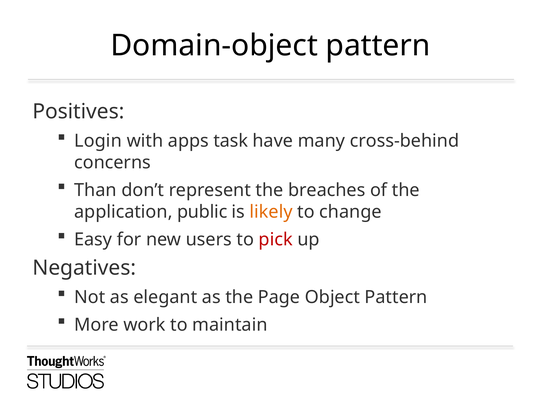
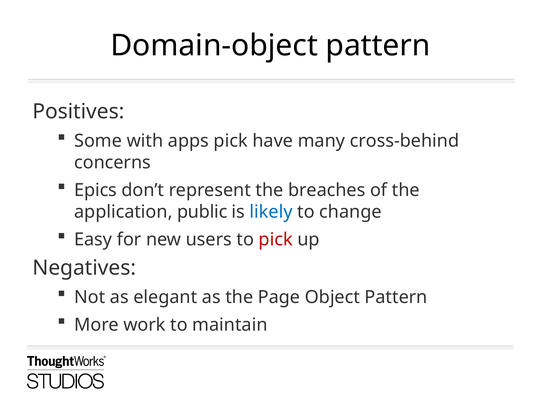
Login: Login -> Some (98, 141)
apps task: task -> pick (231, 141)
Than: Than -> Epics (96, 190)
likely colour: orange -> blue (271, 212)
